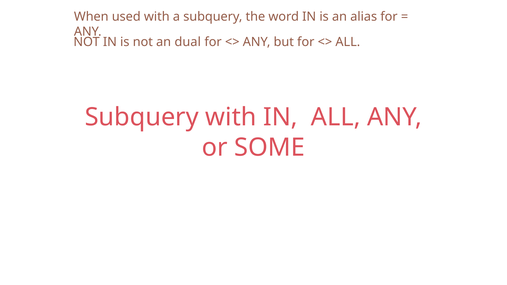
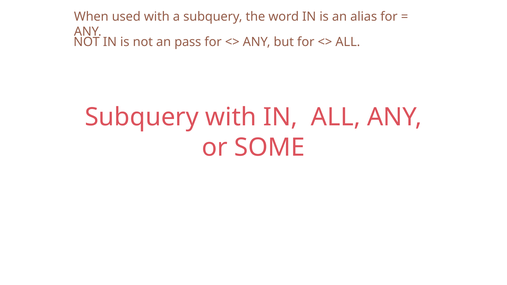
dual: dual -> pass (188, 42)
